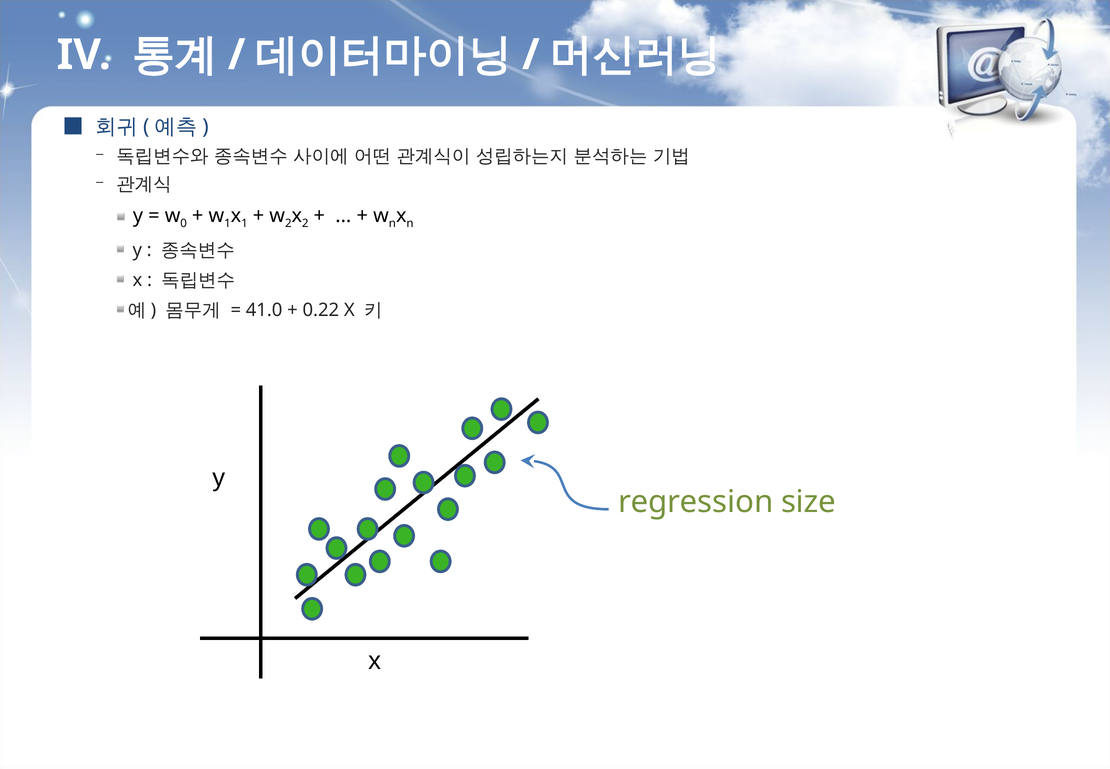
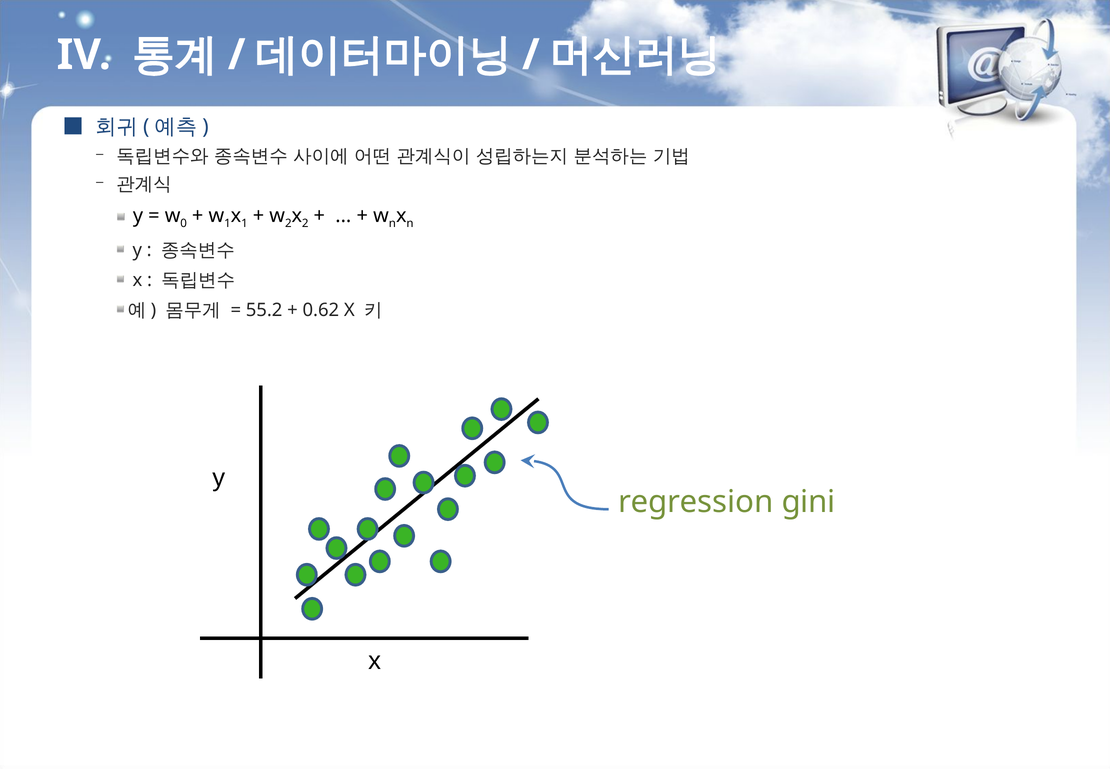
41.0: 41.0 -> 55.2 (264, 310)
0.22: 0.22 -> 0.62 (321, 310)
size: size -> gini (808, 501)
